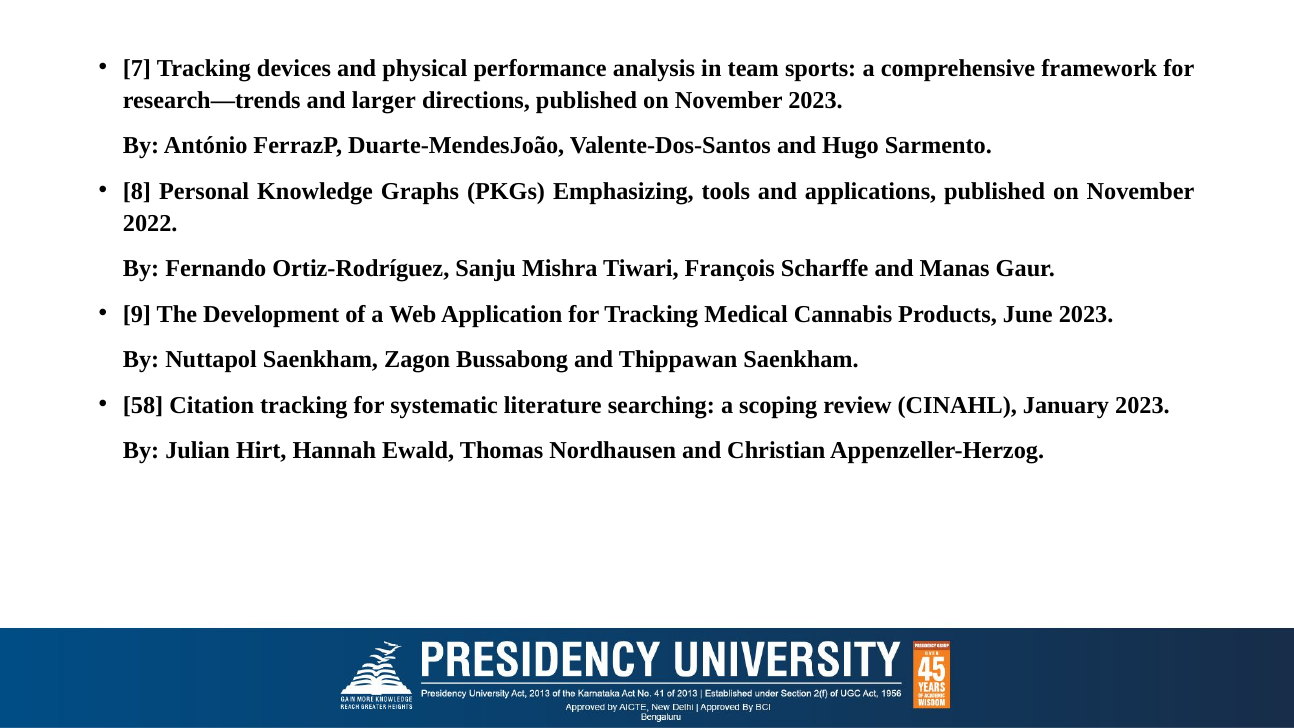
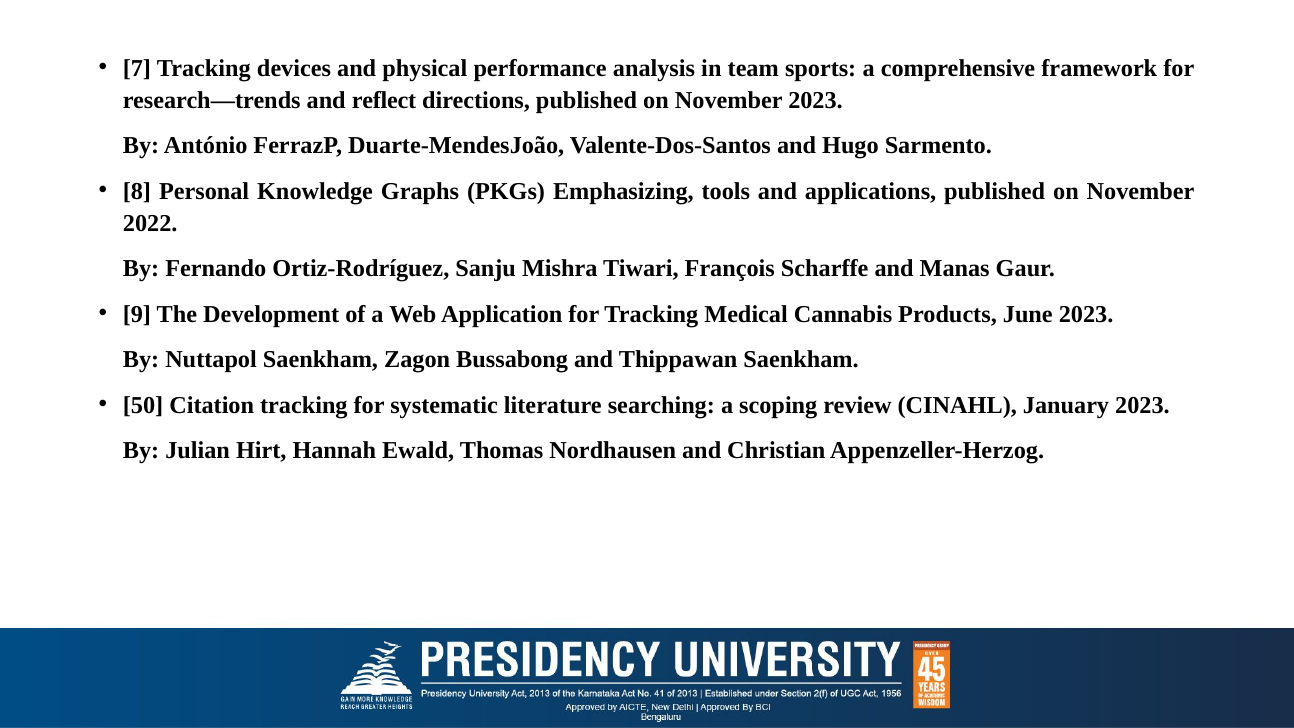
larger: larger -> reflect (384, 100)
58: 58 -> 50 (143, 405)
